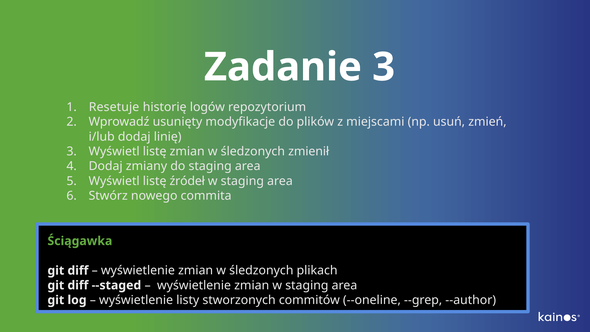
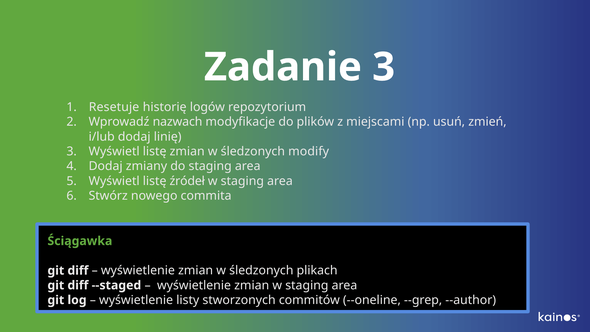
usunięty: usunięty -> nazwach (178, 122)
zmienił: zmienił -> modify (309, 151)
